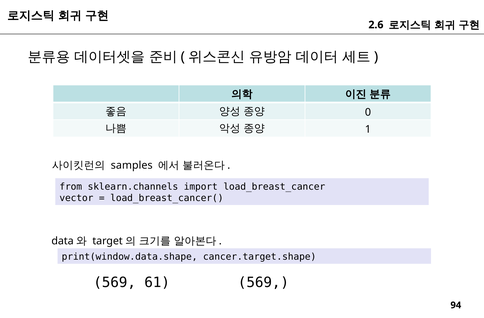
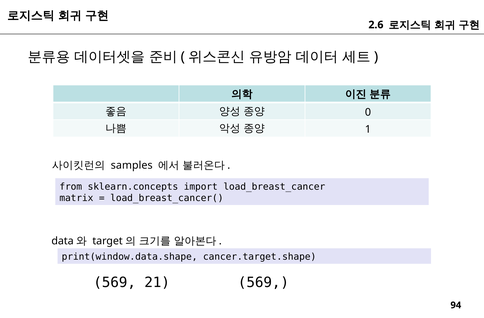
sklearn.channels: sklearn.channels -> sklearn.concepts (133, 187)
vector: vector -> matrix (76, 198)
61: 61 -> 21 (157, 283)
